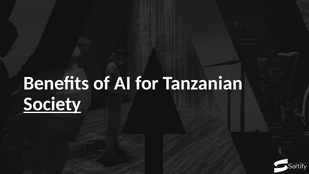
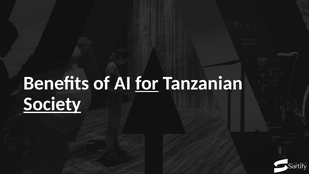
for underline: none -> present (147, 83)
